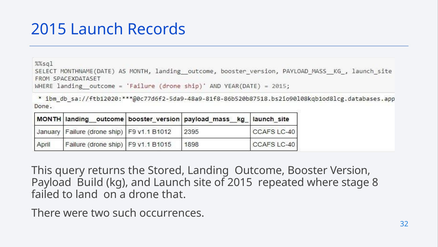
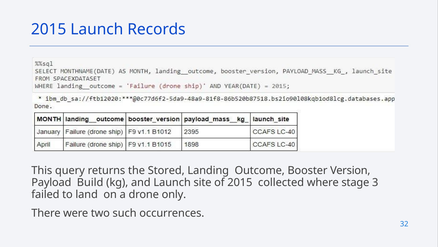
repeated: repeated -> collected (281, 182)
8: 8 -> 3 (375, 182)
that: that -> only (174, 194)
